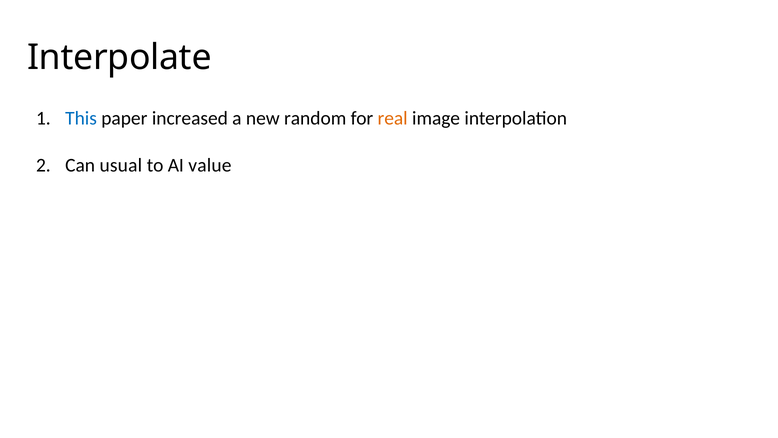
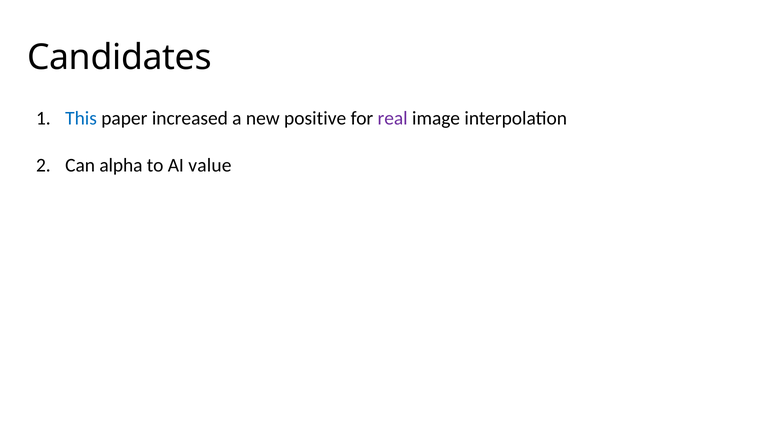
Interpolate: Interpolate -> Candidates (119, 57)
random: random -> positive (315, 118)
real colour: orange -> purple (393, 118)
usual: usual -> alpha (121, 165)
